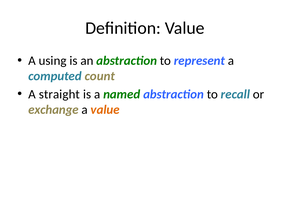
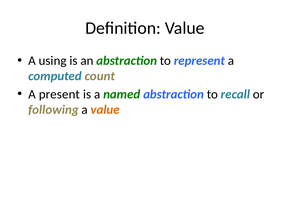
straight: straight -> present (59, 94)
exchange: exchange -> following (53, 110)
